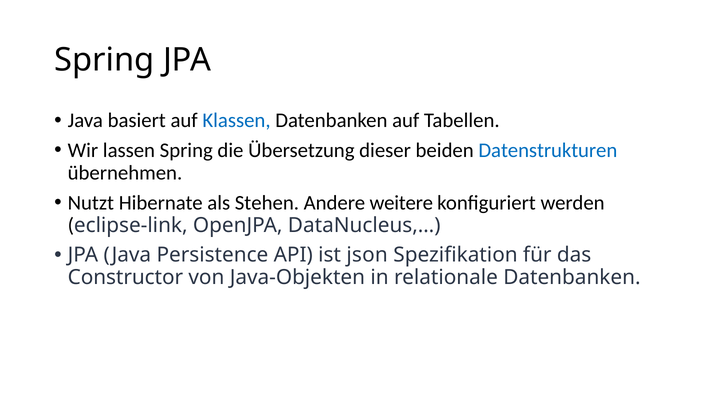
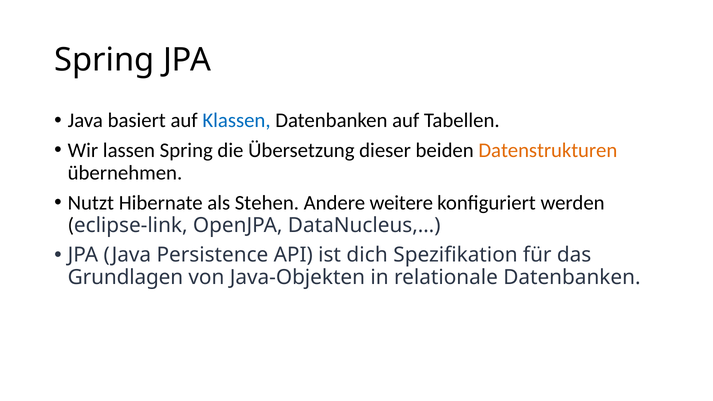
Datenstrukturen colour: blue -> orange (548, 150)
json: json -> dich (367, 255)
Constructor: Constructor -> Grundlagen (125, 278)
